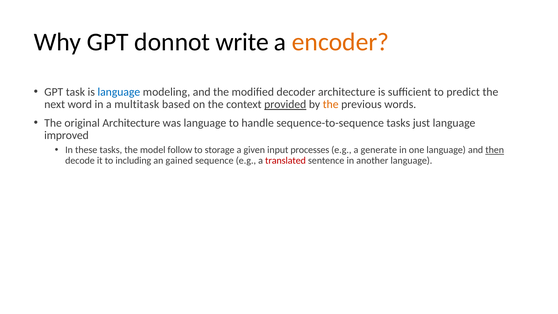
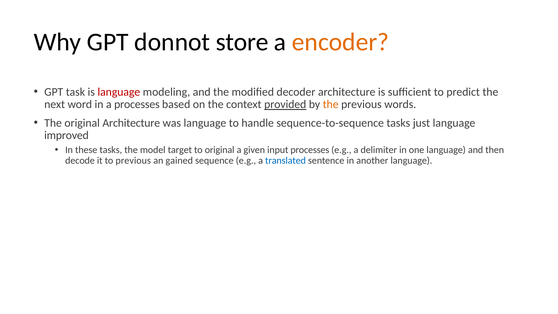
write: write -> store (242, 42)
language colour: blue -> red (119, 92)
a multitask: multitask -> processes (137, 104)
follow: follow -> target (180, 150)
to storage: storage -> original (220, 150)
generate: generate -> delimiter (379, 150)
then underline: present -> none (495, 150)
to including: including -> previous (133, 161)
translated colour: red -> blue (286, 161)
